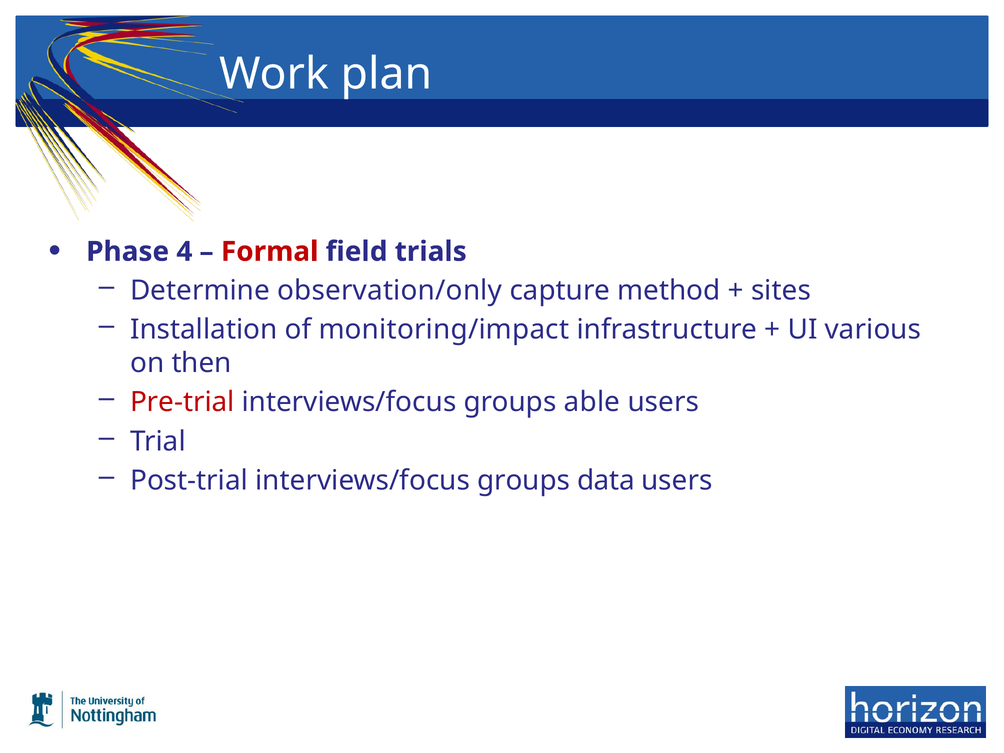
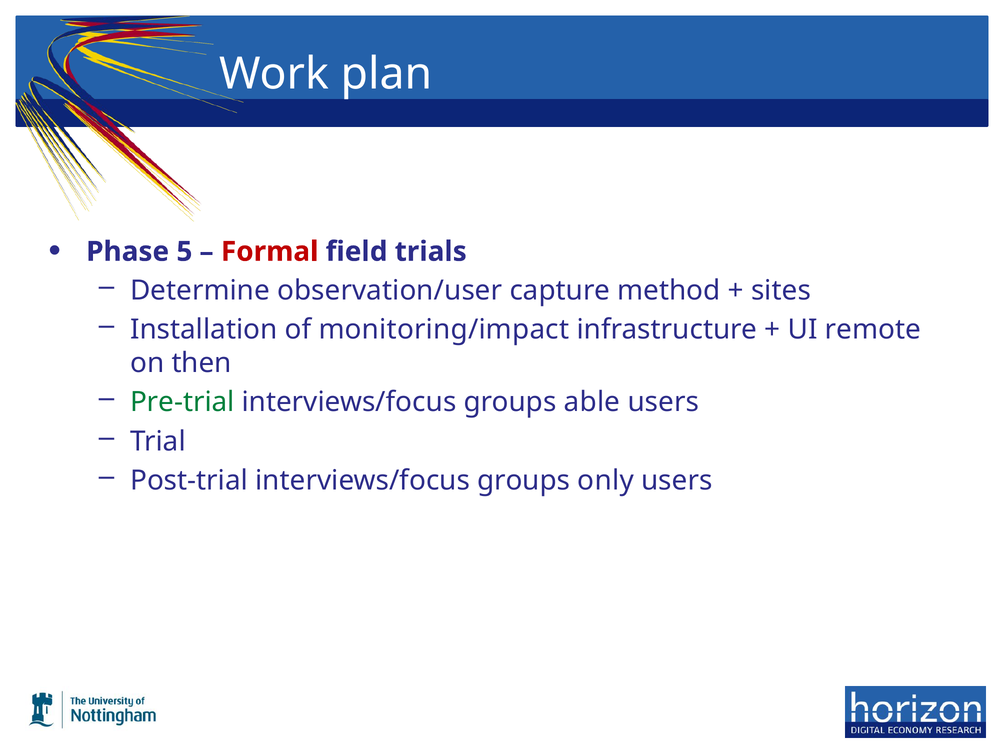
4: 4 -> 5 (184, 252)
observation/only: observation/only -> observation/user (390, 291)
various: various -> remote (873, 330)
Pre-trial colour: red -> green (182, 402)
data: data -> only (606, 480)
